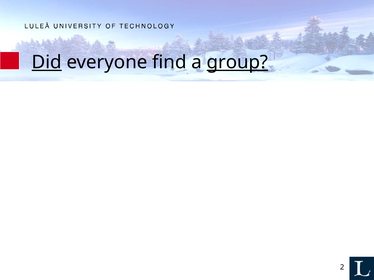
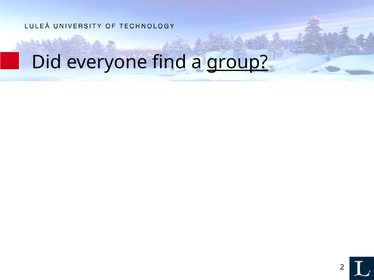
Did underline: present -> none (47, 62)
